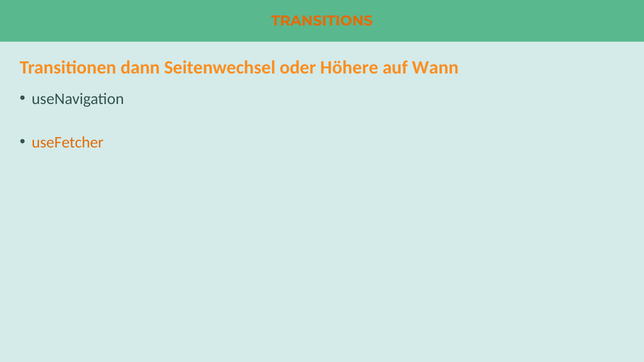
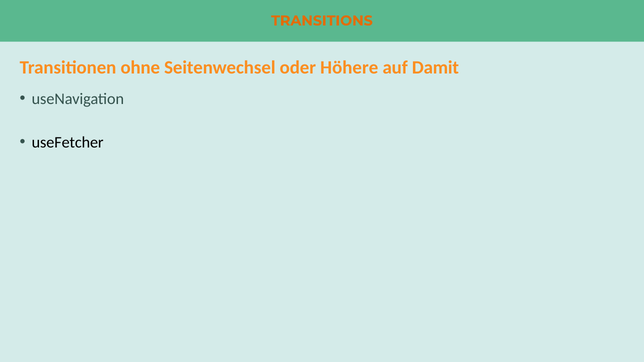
dann: dann -> ohne (140, 67)
Wann: Wann -> Damit (435, 67)
useFetcher colour: orange -> black (68, 142)
